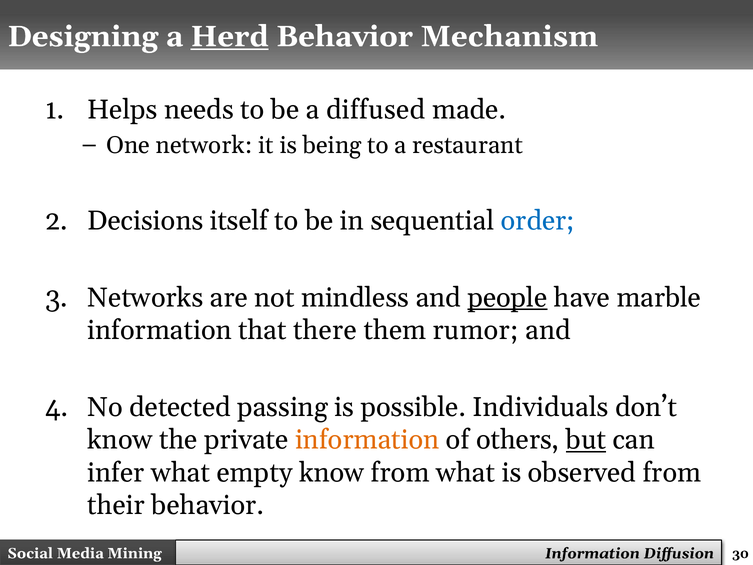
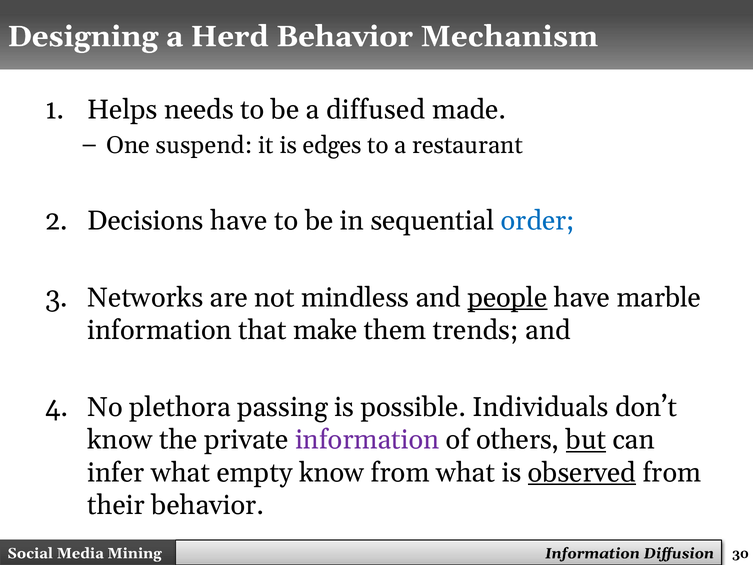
Herd underline: present -> none (230, 37)
network: network -> suspend (204, 145)
being: being -> edges (332, 145)
Decisions itself: itself -> have (239, 221)
there: there -> make (325, 330)
rumor: rumor -> trends (476, 330)
detected: detected -> plethora (180, 407)
information colour: orange -> purple (367, 440)
observed underline: none -> present (582, 472)
